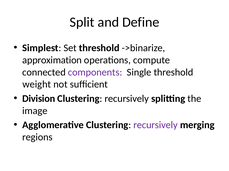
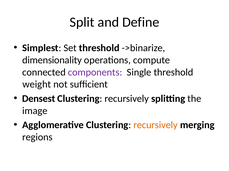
approximation: approximation -> dimensionality (52, 60)
Division: Division -> Densest (39, 99)
recursively colour: purple -> orange (156, 125)
